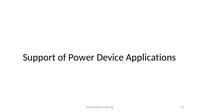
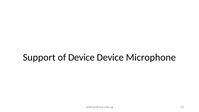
of Power: Power -> Device (81, 57)
Applications: Applications -> Microphone (151, 57)
